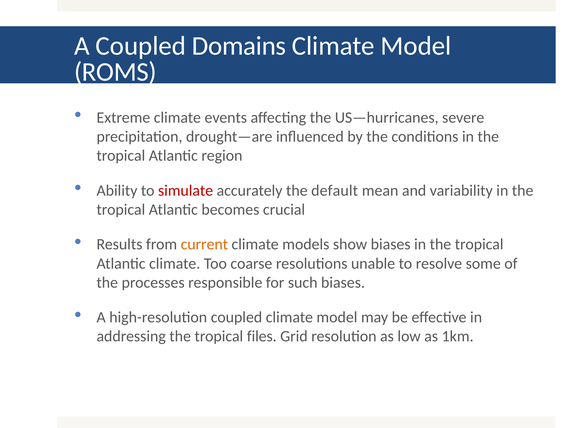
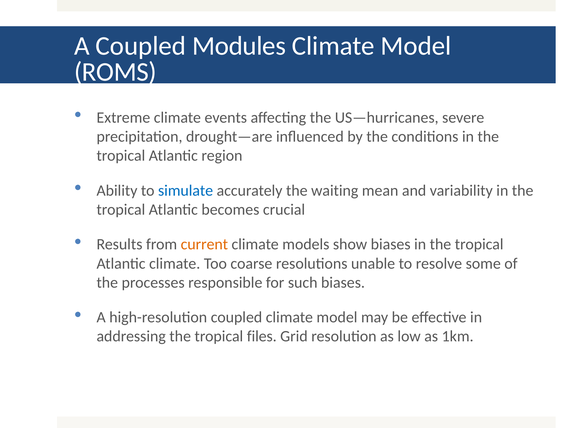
Domains: Domains -> Modules (239, 46)
simulate colour: red -> blue (186, 190)
default: default -> waiting (335, 190)
